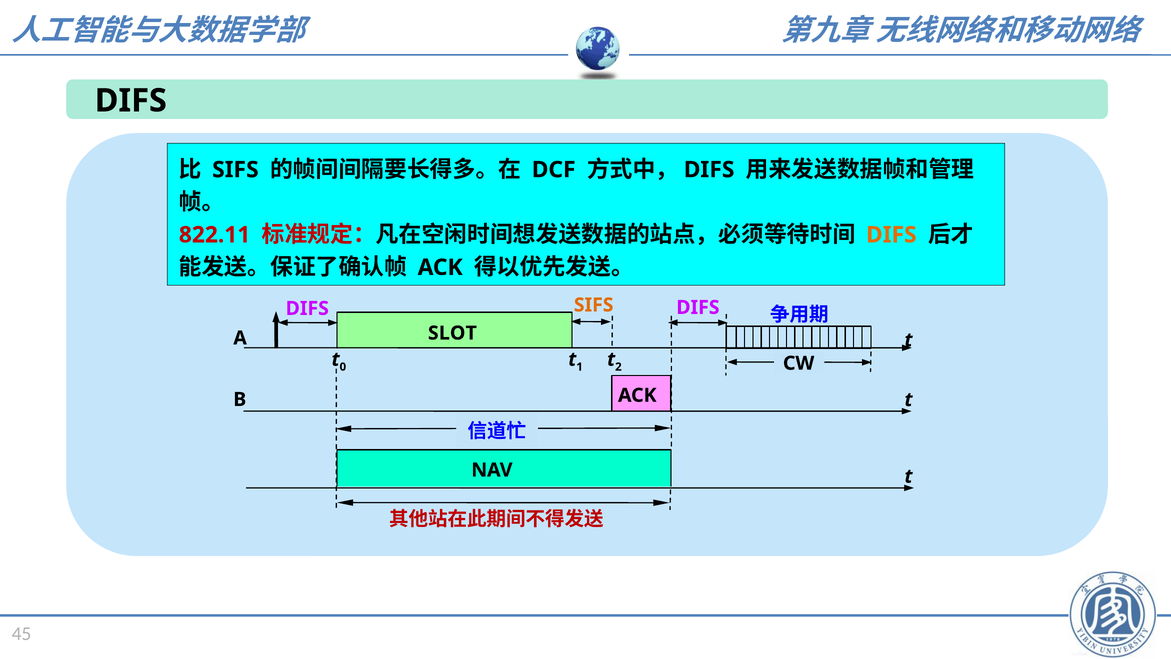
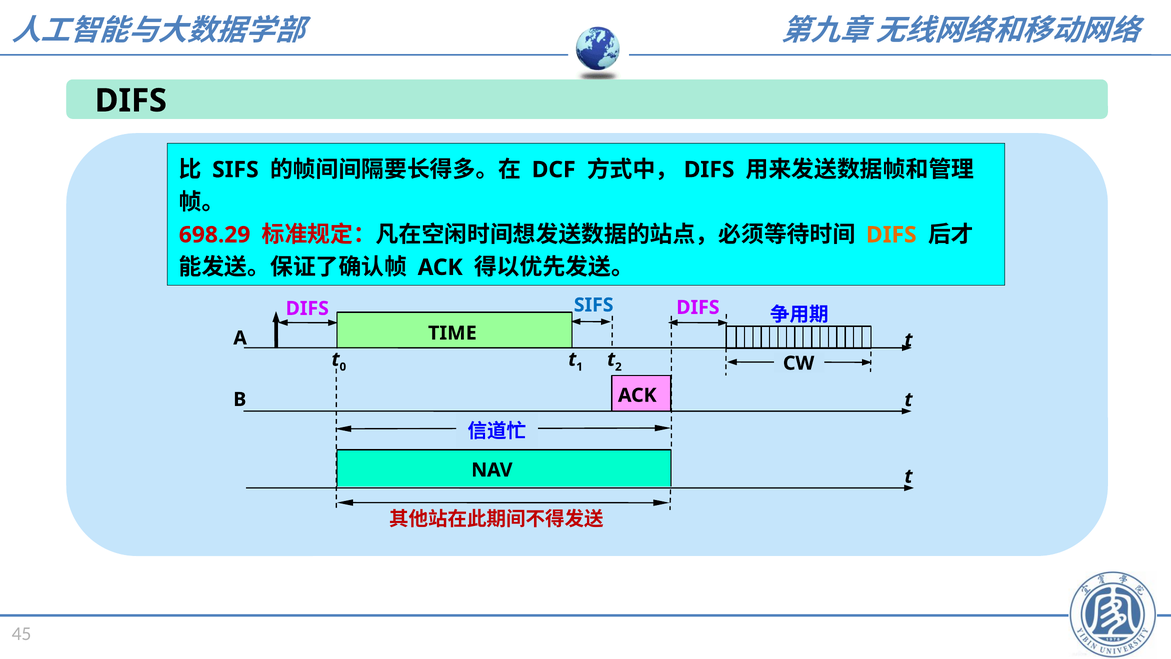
822.11: 822.11 -> 698.29 (215, 235)
SIFS colour: orange -> blue (594, 305)
SLOT: SLOT -> TIME (452, 333)
